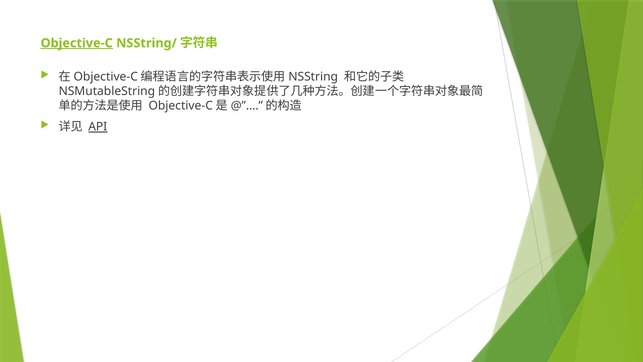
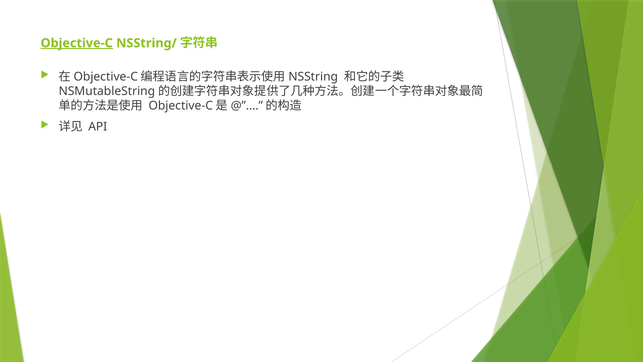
API underline: present -> none (98, 127)
